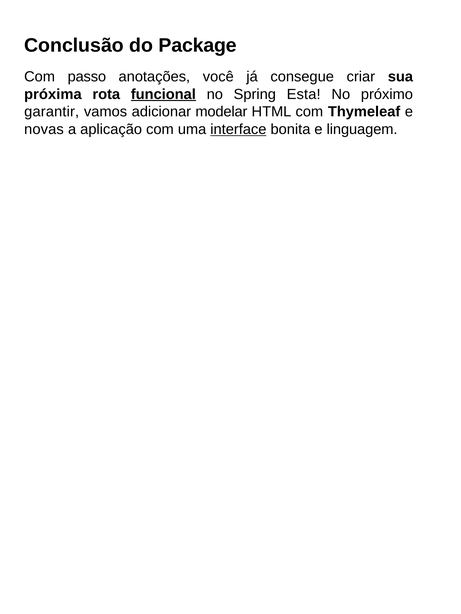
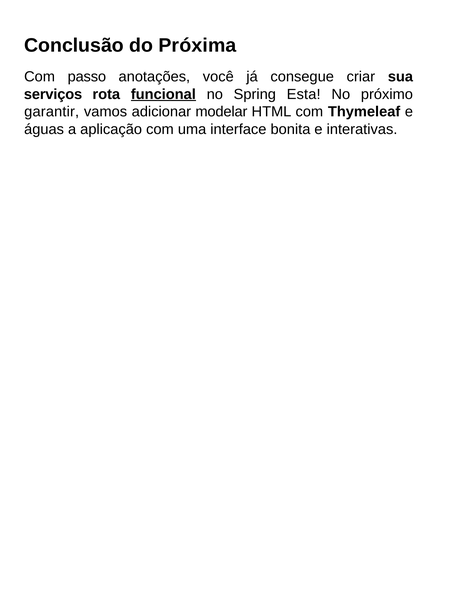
Package: Package -> Próxima (197, 45)
próxima: próxima -> serviços (53, 94)
novas: novas -> águas (44, 129)
interface underline: present -> none (238, 129)
linguagem: linguagem -> interativas (362, 129)
